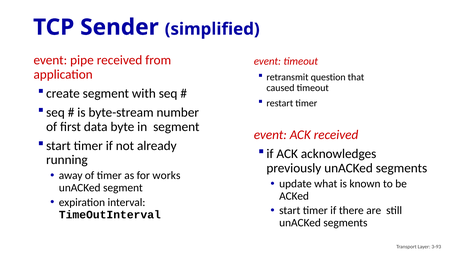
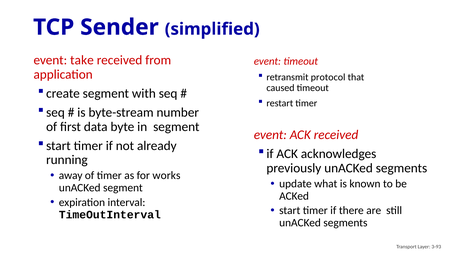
pipe: pipe -> take (82, 60)
question: question -> protocol (328, 77)
